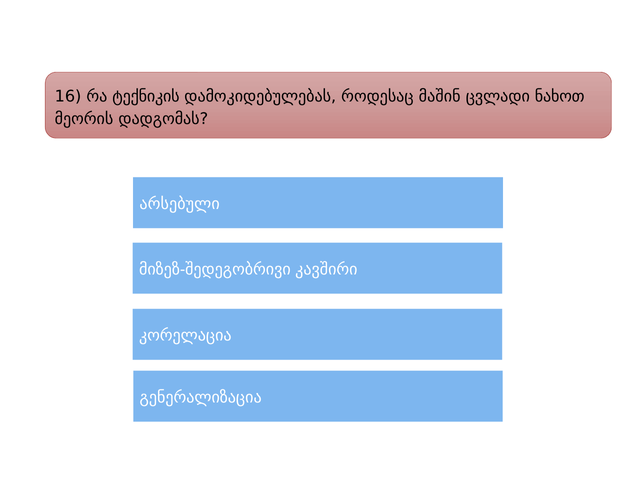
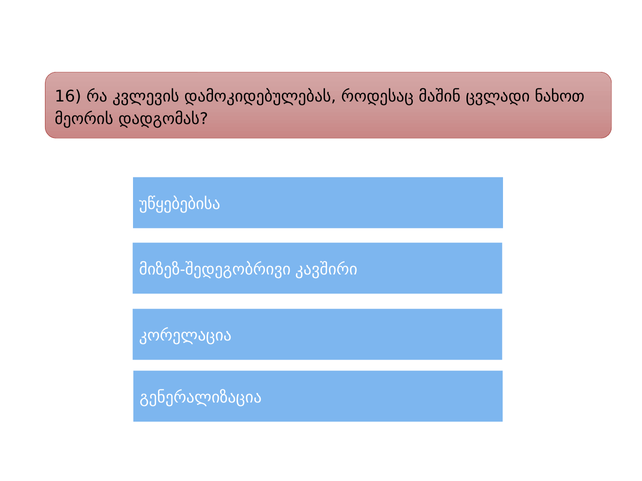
ტექნიკის: ტექნიკის -> კვლევის (146, 97)
არსებული: არსებული -> უწყებებისა (180, 204)
